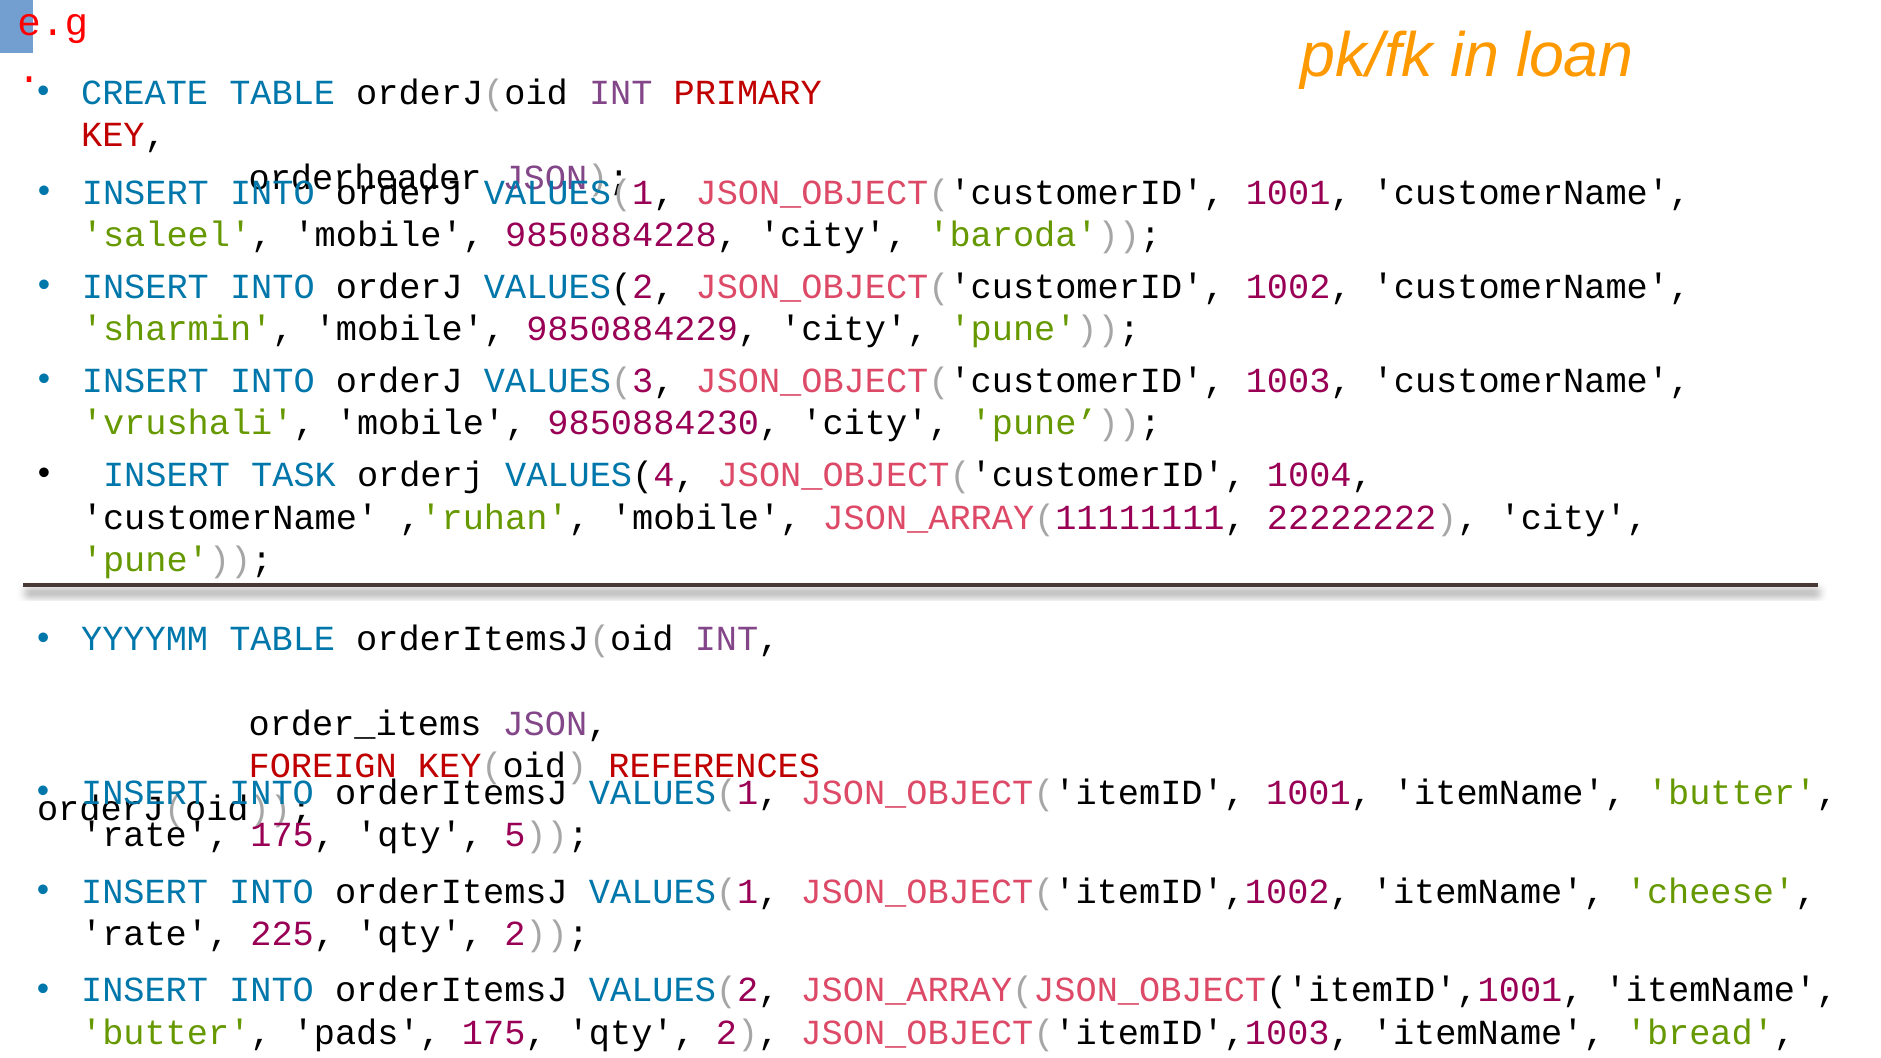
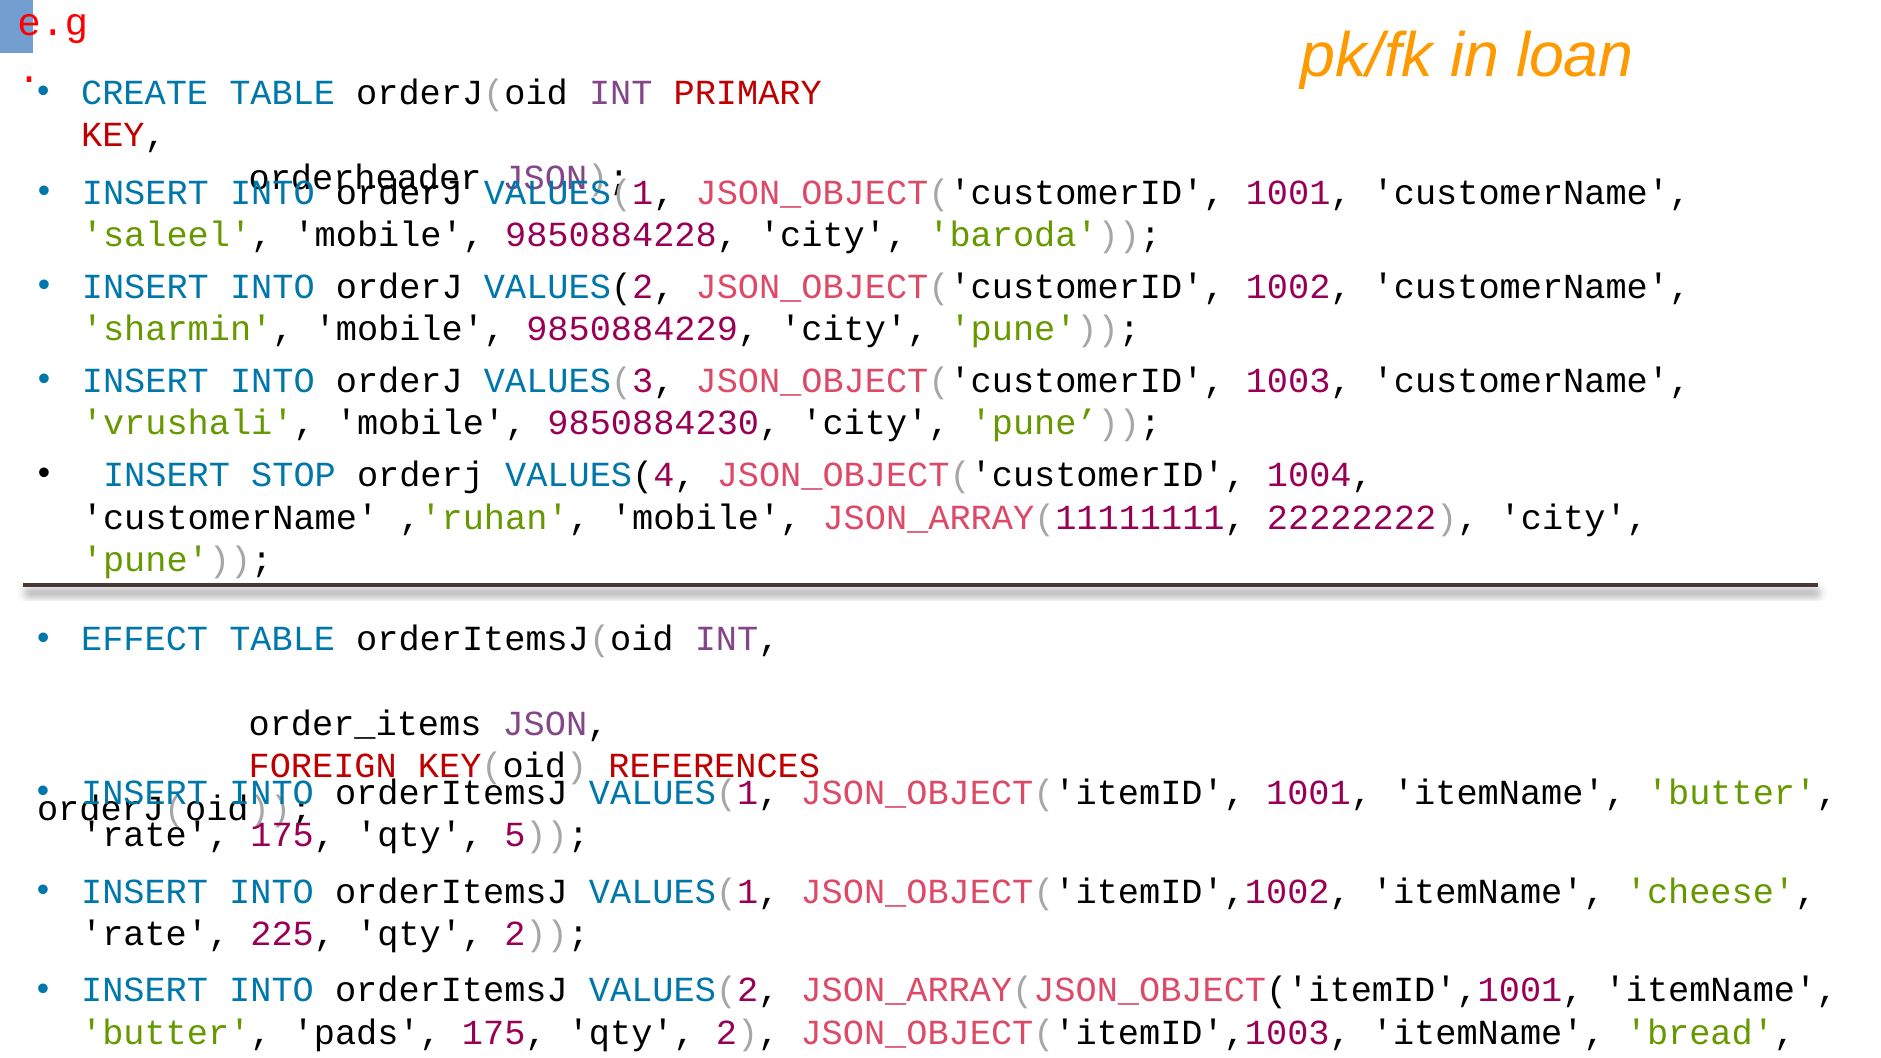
TASK: TASK -> STOP (294, 475)
YYYYMM: YYYYMM -> EFFECT (145, 639)
